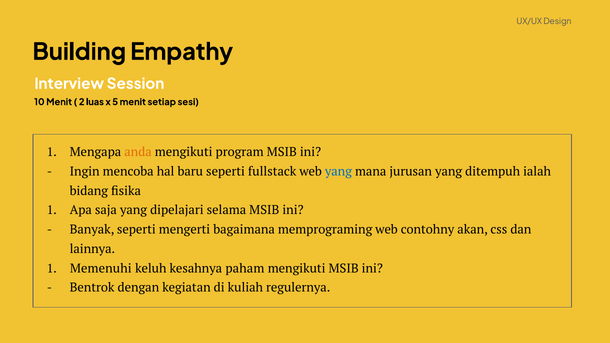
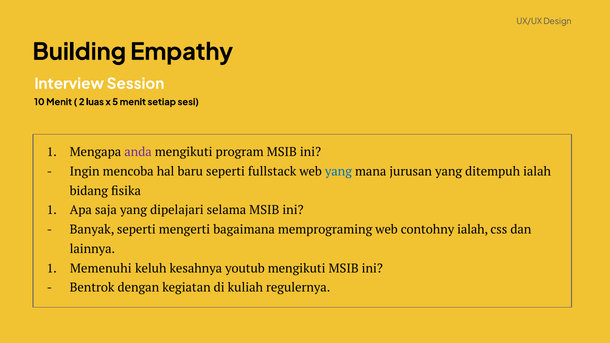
anda colour: orange -> purple (138, 152)
contohny akan: akan -> ialah (473, 230)
paham: paham -> youtub (245, 269)
